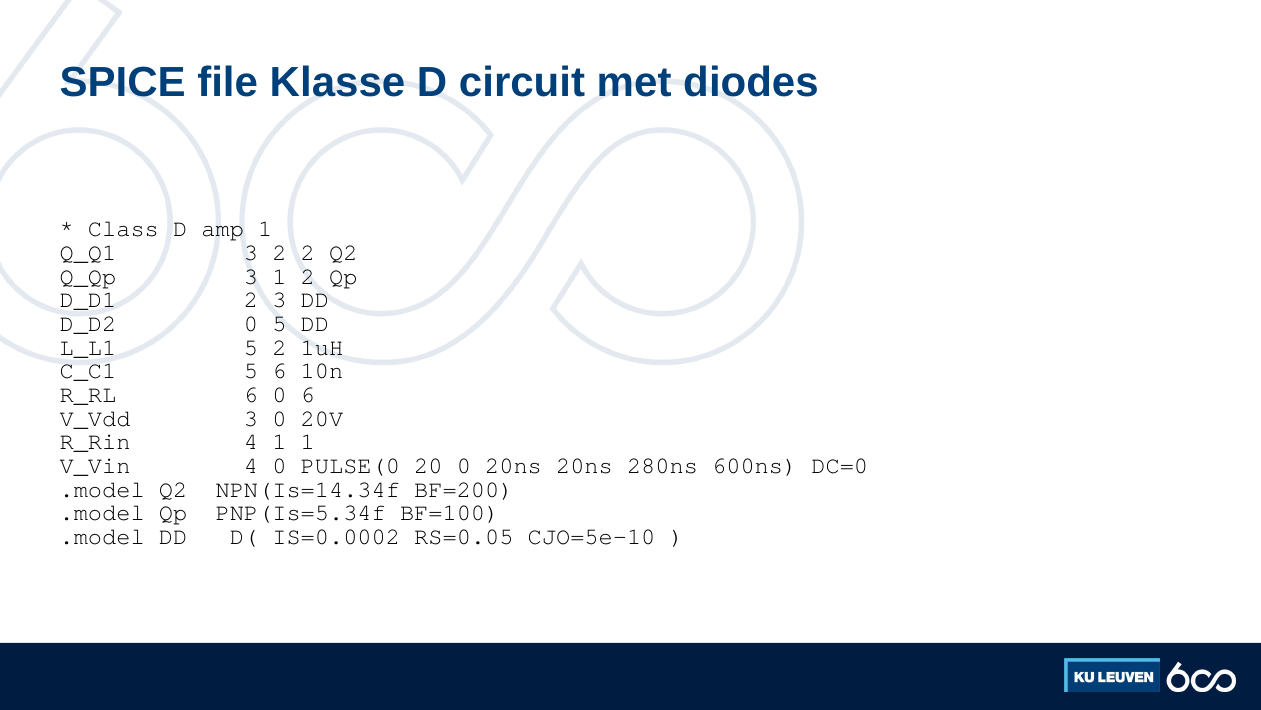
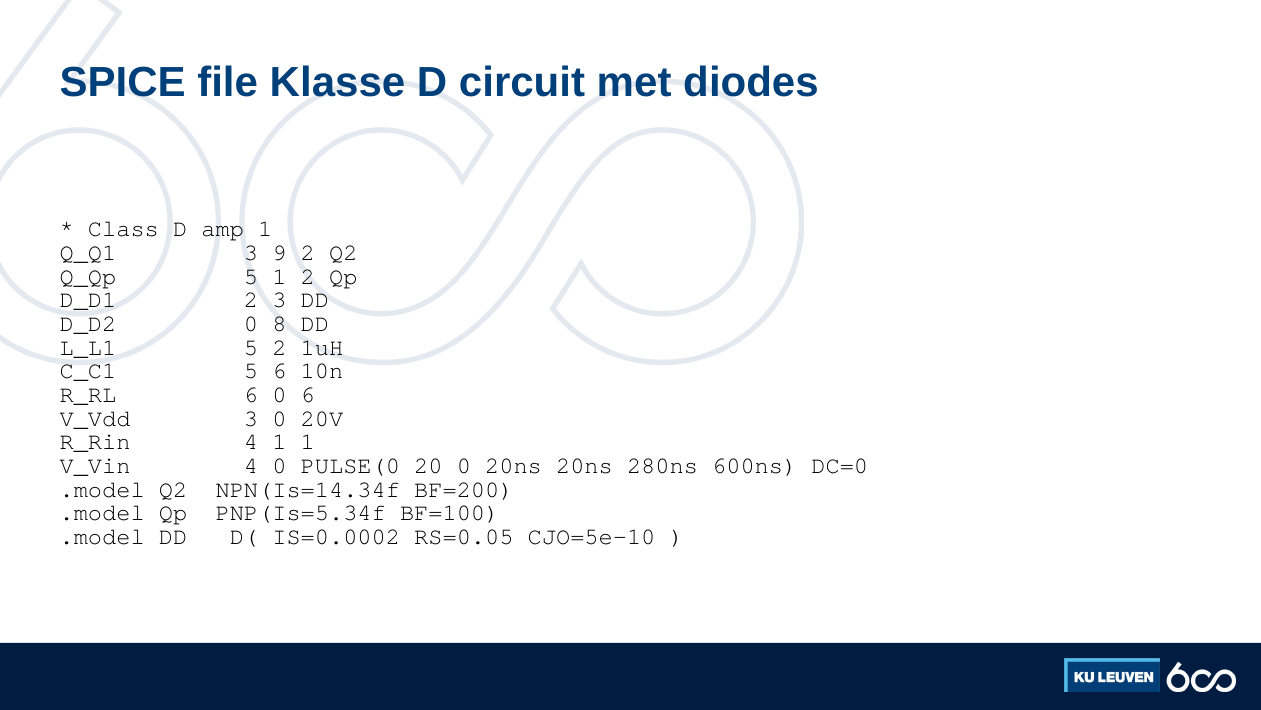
3 2: 2 -> 9 (279, 252)
Q_Qp 3: 3 -> 5 (251, 276)
0 5: 5 -> 8 (279, 323)
